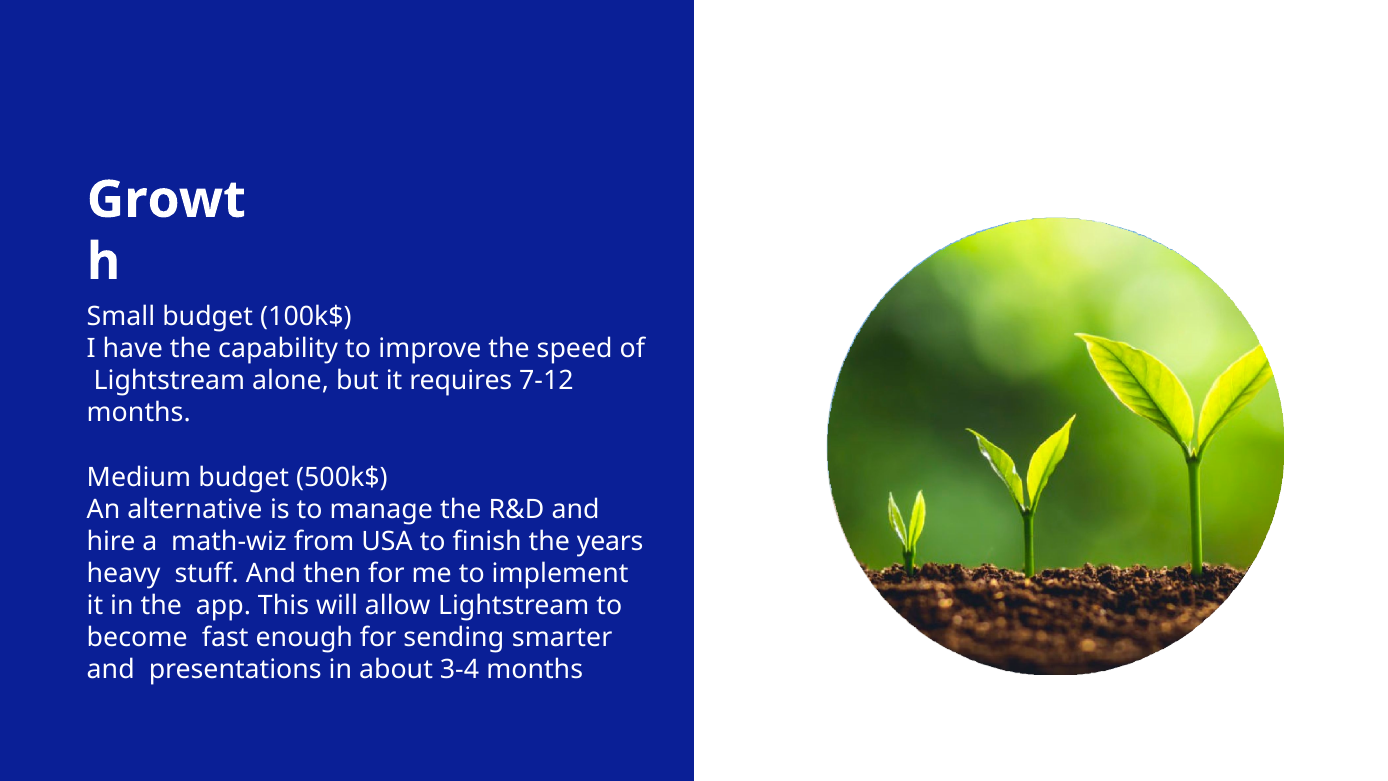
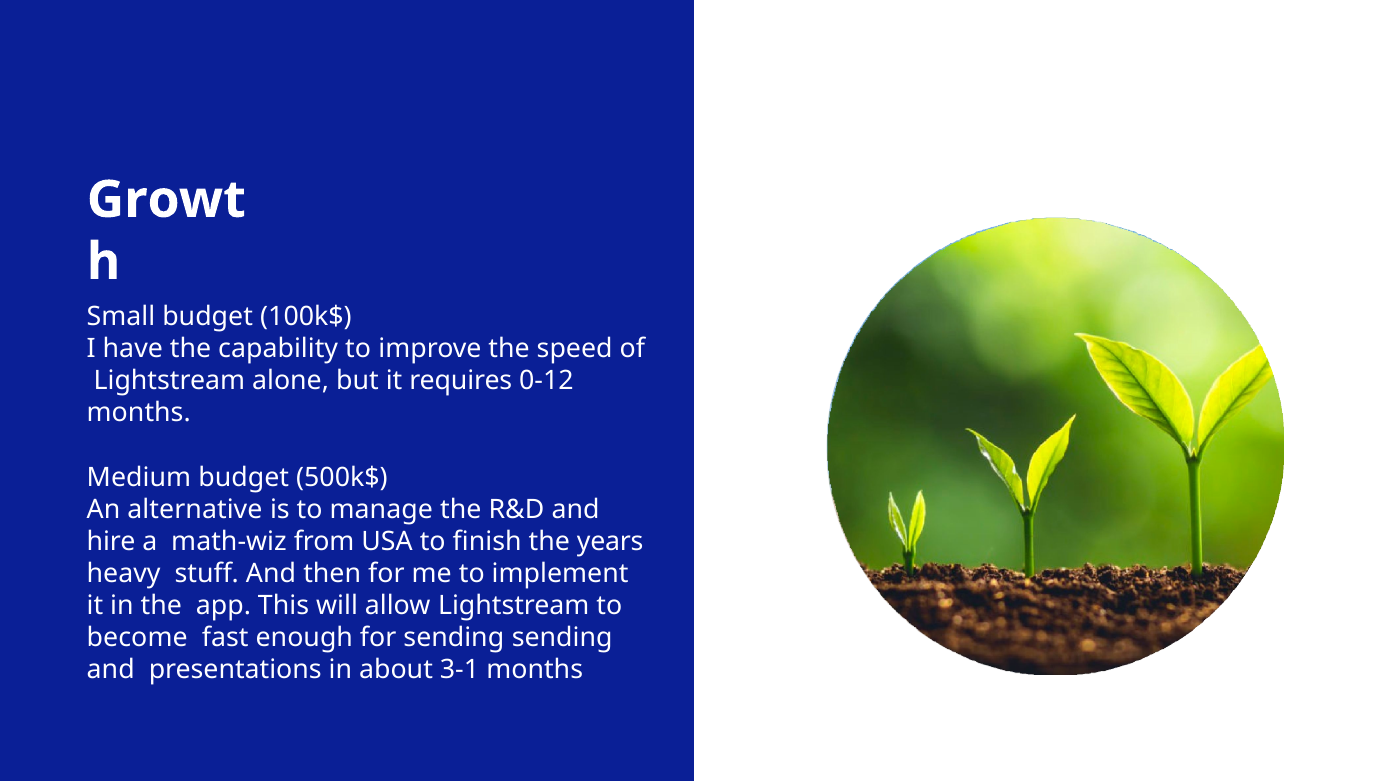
7-12: 7-12 -> 0-12 (546, 381)
sending smarter: smarter -> sending (562, 638)
3-4: 3-4 -> 3-1 (460, 670)
